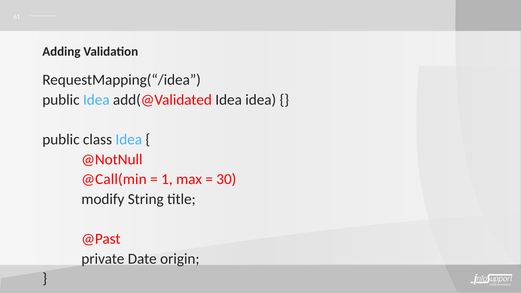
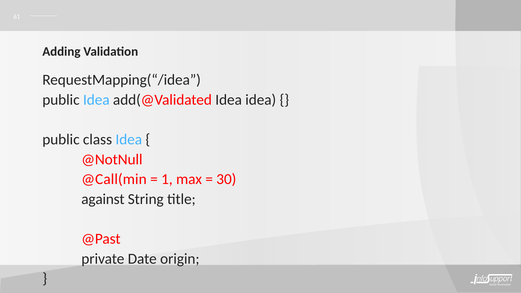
modify: modify -> against (103, 199)
